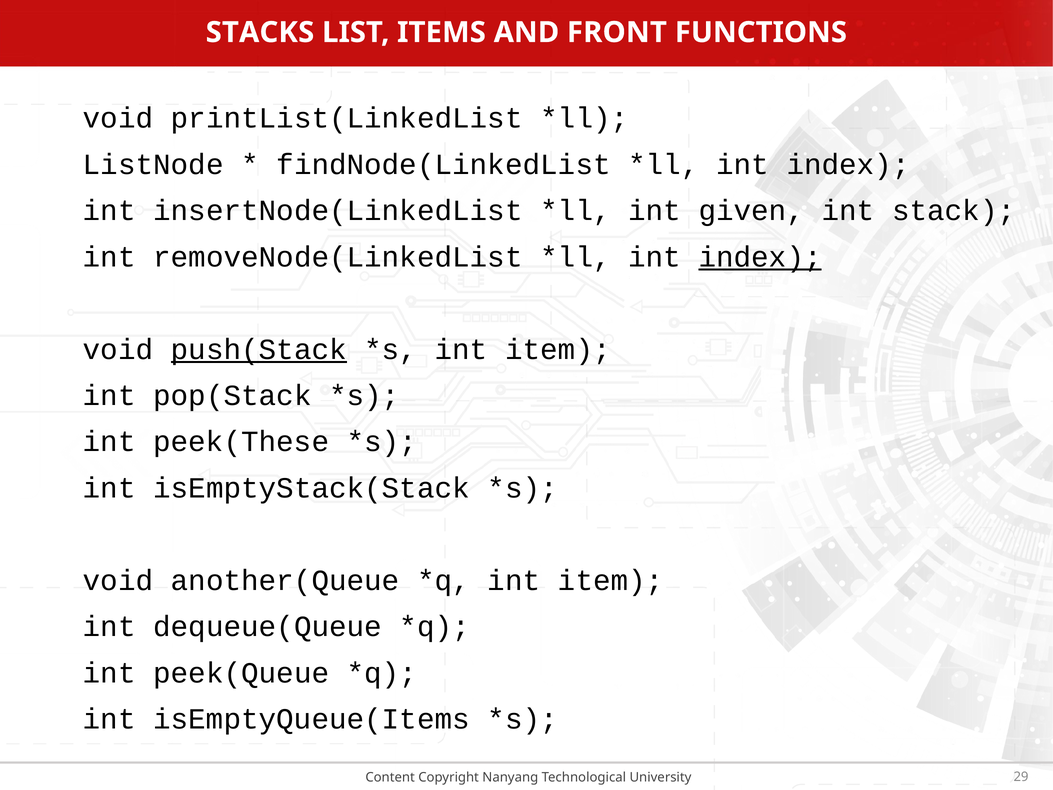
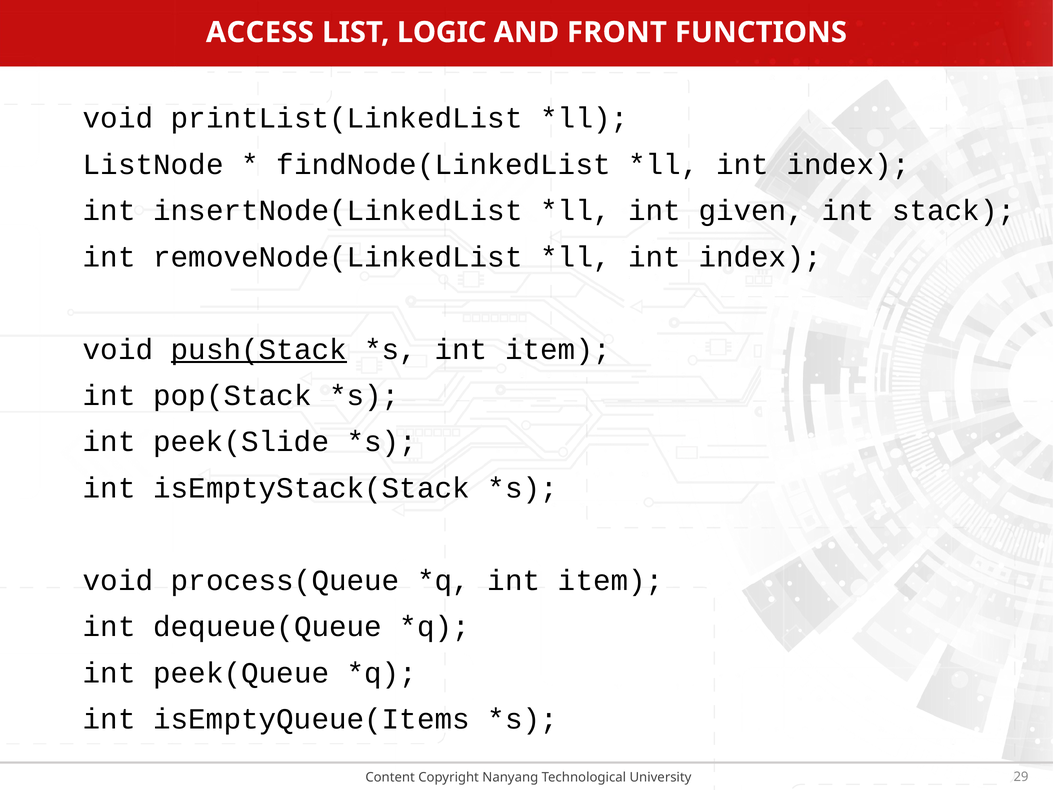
STACKS: STACKS -> ACCESS (260, 32)
ITEMS: ITEMS -> LOGIC (442, 32)
index underline: present -> none (760, 257)
peek(These: peek(These -> peek(Slide (241, 442)
another(Queue: another(Queue -> process(Queue (285, 580)
